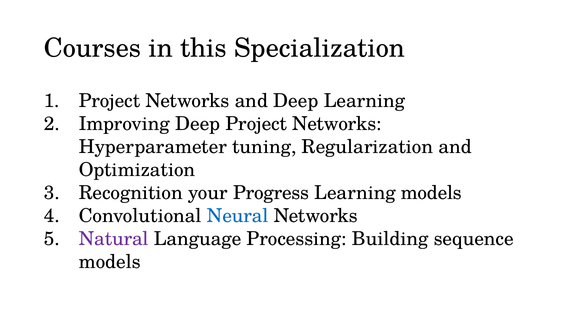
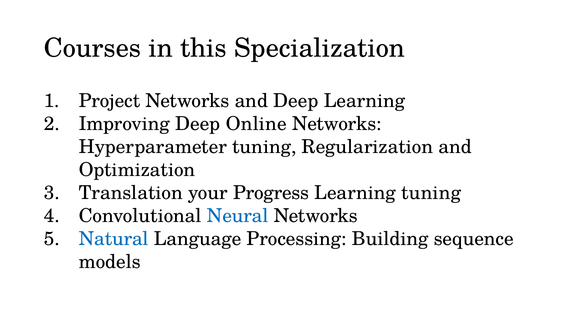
Deep Project: Project -> Online (256, 124)
Recognition: Recognition -> Translation (131, 193)
Learning models: models -> tuning (431, 193)
Natural colour: purple -> blue (114, 239)
